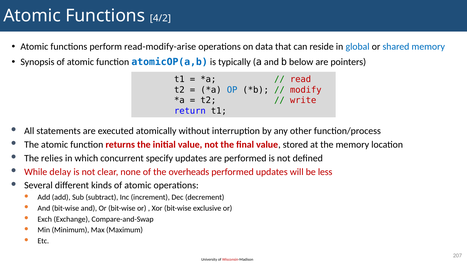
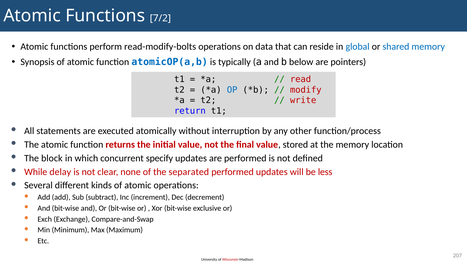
4/2: 4/2 -> 7/2 (160, 18)
read-modify-arise: read-modify-arise -> read-modify-bolts (160, 47)
relies: relies -> block (52, 158)
overheads: overheads -> separated (189, 172)
